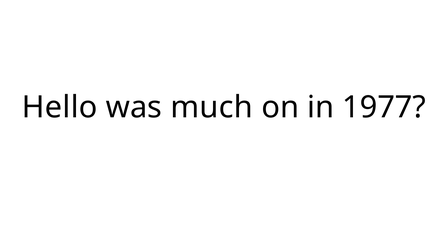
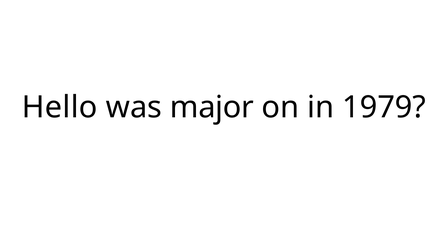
much: much -> major (212, 107)
1977: 1977 -> 1979 (384, 107)
